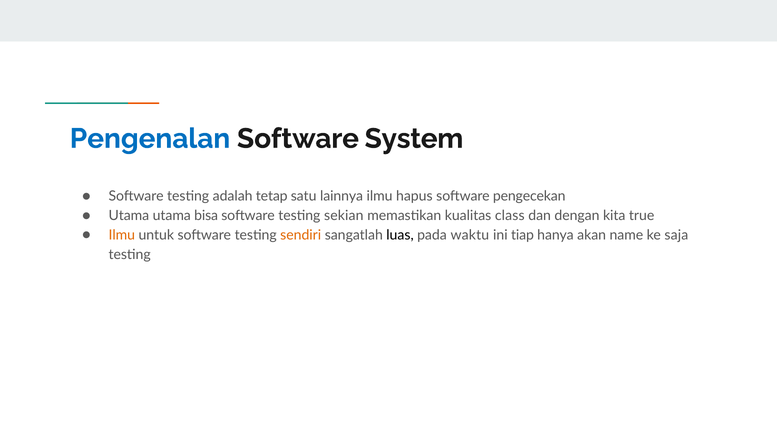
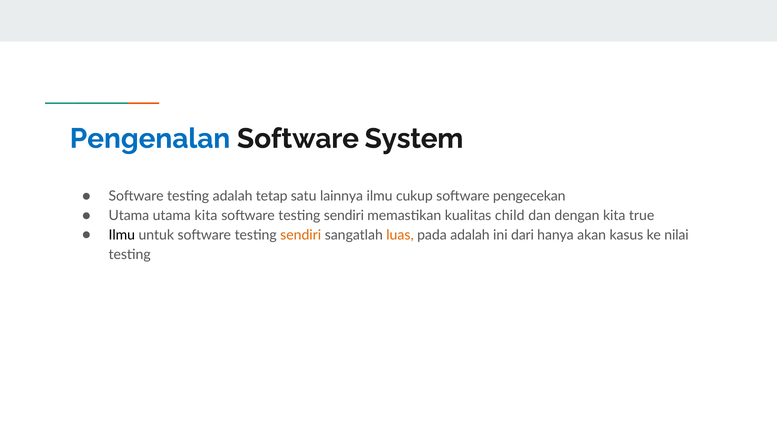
hapus: hapus -> cukup (414, 196)
utama bisa: bisa -> kita (206, 216)
sekian: sekian -> sendiri (344, 216)
class: class -> child (510, 216)
Ilmu colour: orange -> black (122, 235)
luas colour: black -> orange (400, 235)
pada waktu: waktu -> adalah (470, 235)
tiap: tiap -> dari (522, 235)
name: name -> kasus (626, 235)
saja: saja -> nilai (676, 235)
